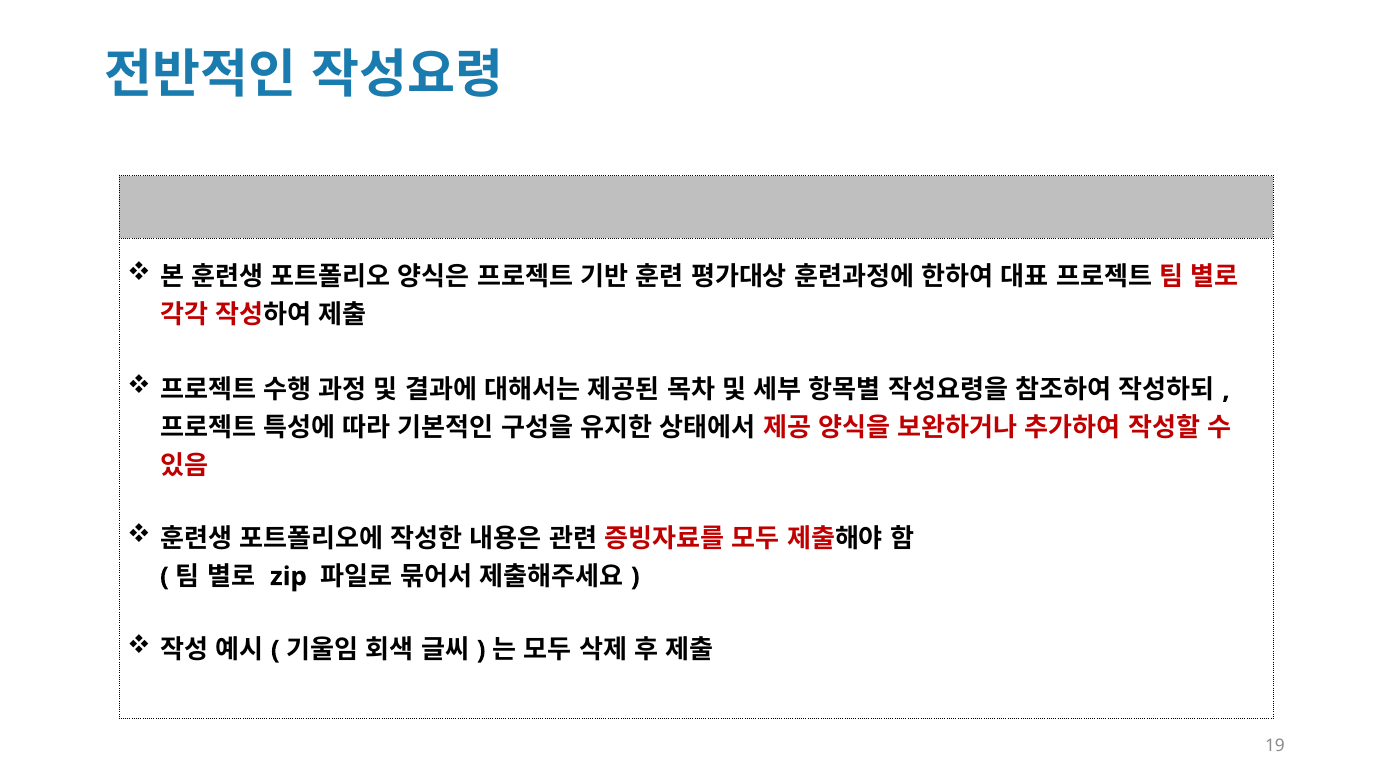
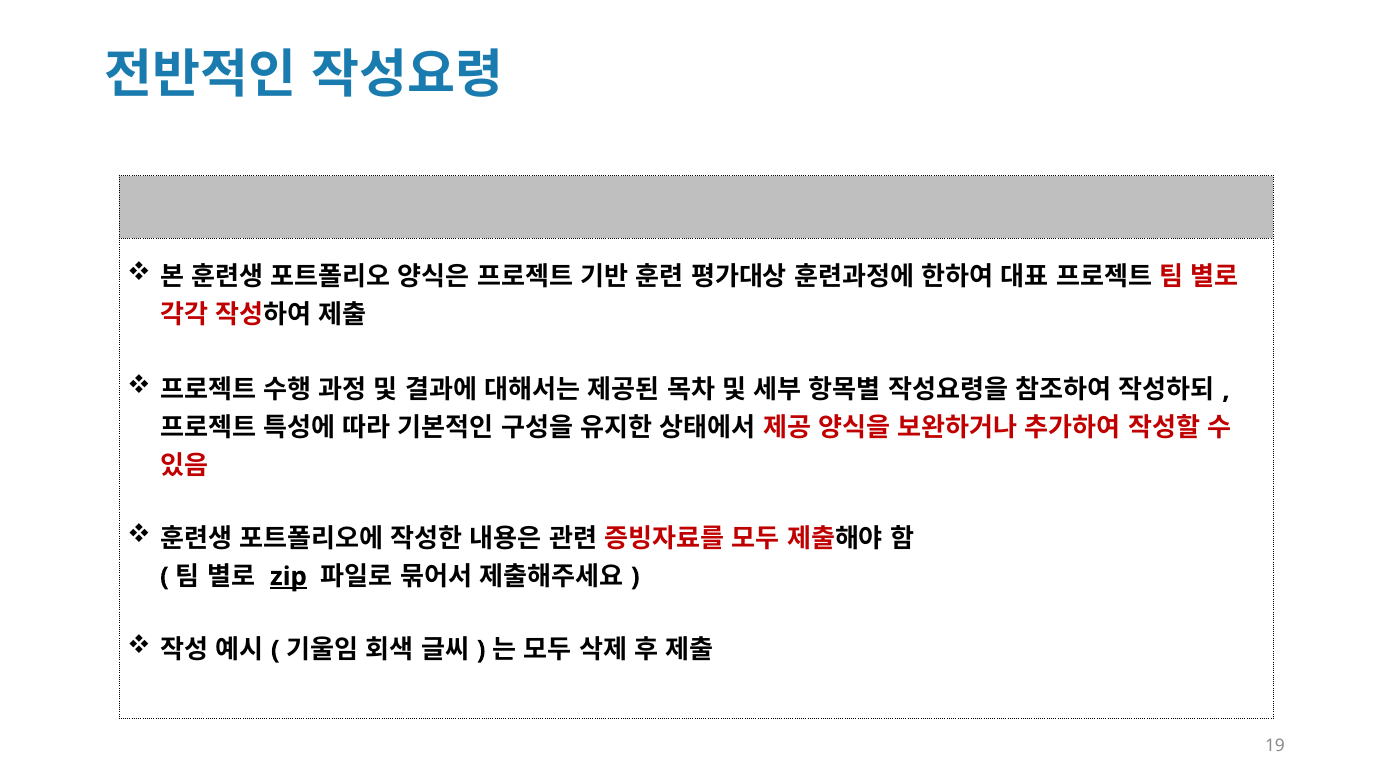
zip underline: none -> present (288, 577)
